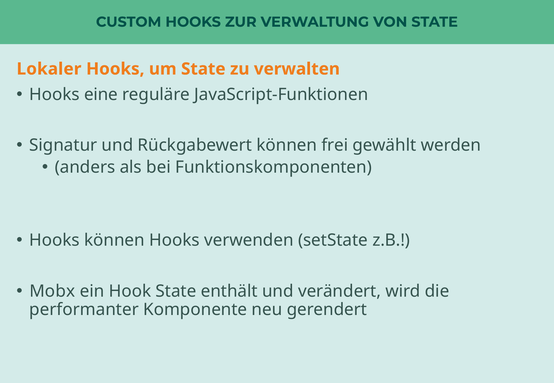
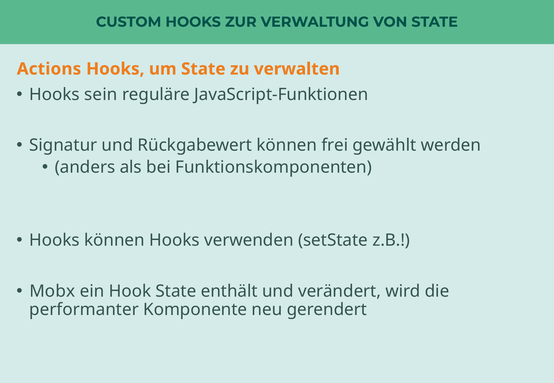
Lokaler: Lokaler -> Actions (49, 69)
eine: eine -> sein (101, 95)
